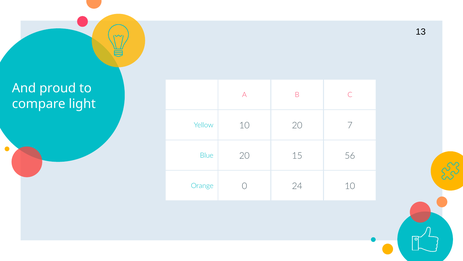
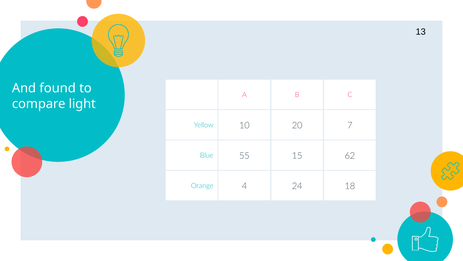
proud: proud -> found (58, 88)
Blue 20: 20 -> 55 (244, 155)
56: 56 -> 62 (350, 155)
0: 0 -> 4 (244, 186)
24 10: 10 -> 18 (350, 186)
